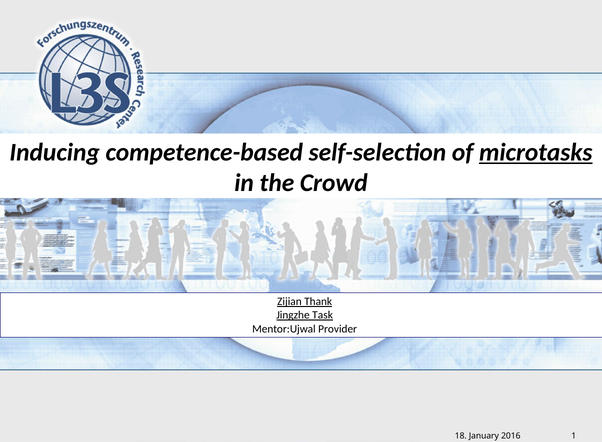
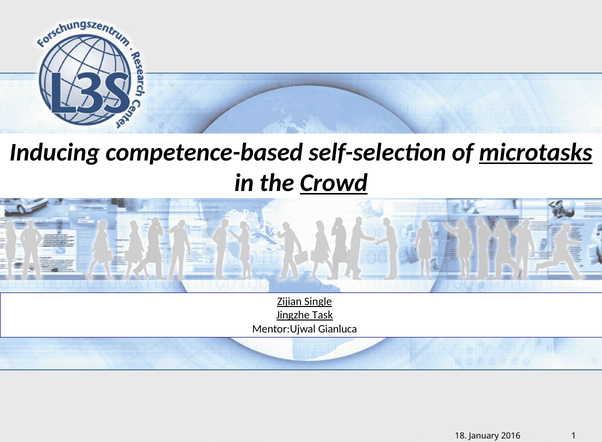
Crowd underline: none -> present (334, 183)
Thank: Thank -> Single (318, 302)
Provider: Provider -> Gianluca (338, 329)
